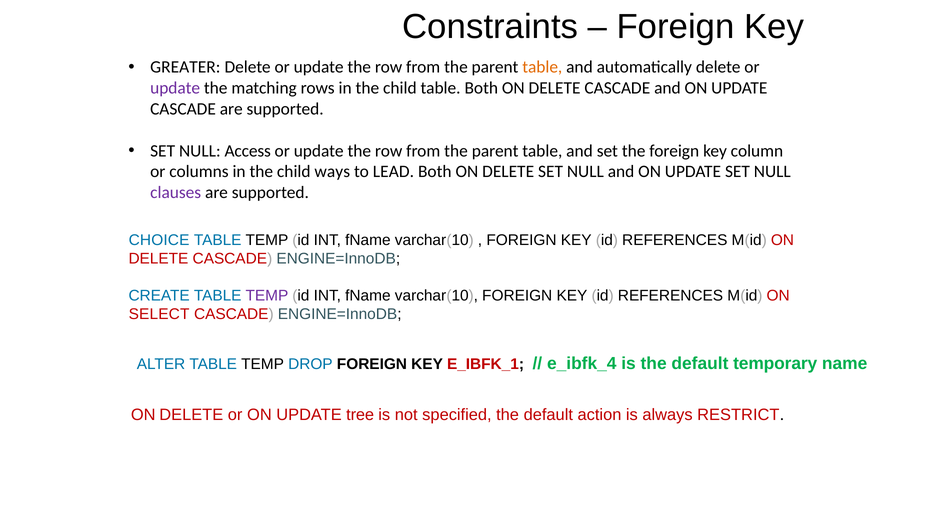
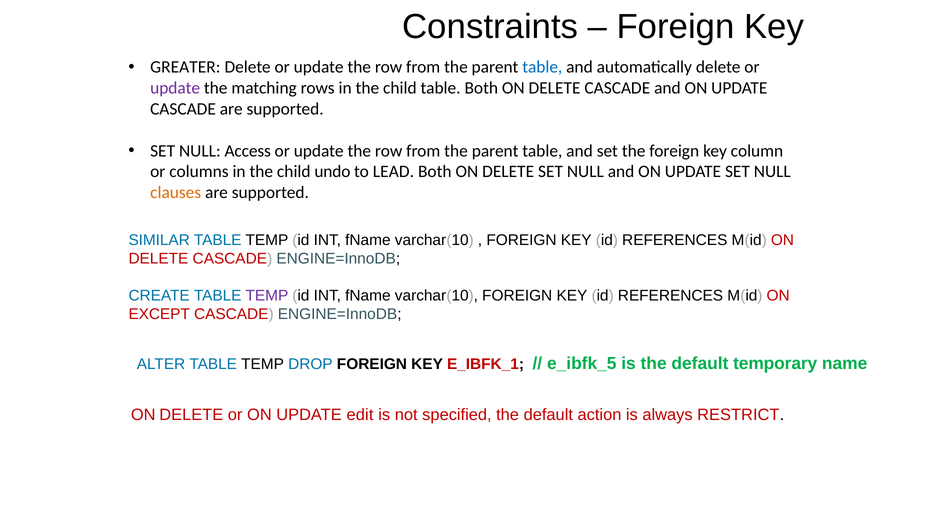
table colour: orange -> blue (542, 67)
ways: ways -> undo (332, 171)
clauses colour: purple -> orange (176, 192)
CHOICE: CHOICE -> SIMILAR (159, 240)
SELECT: SELECT -> EXCEPT (159, 314)
e_ibfk_4: e_ibfk_4 -> e_ibfk_5 (582, 363)
tree: tree -> edit (360, 414)
